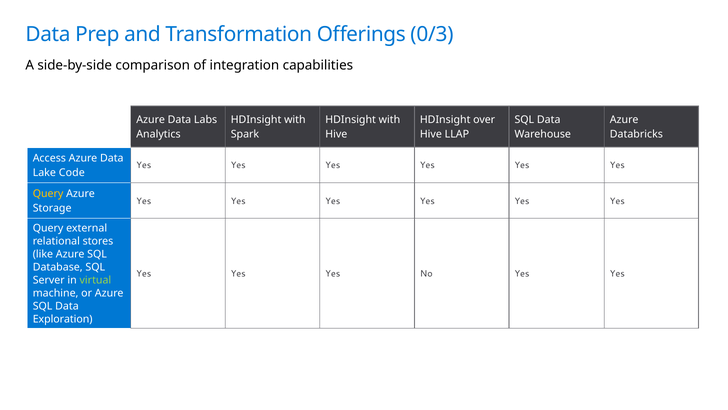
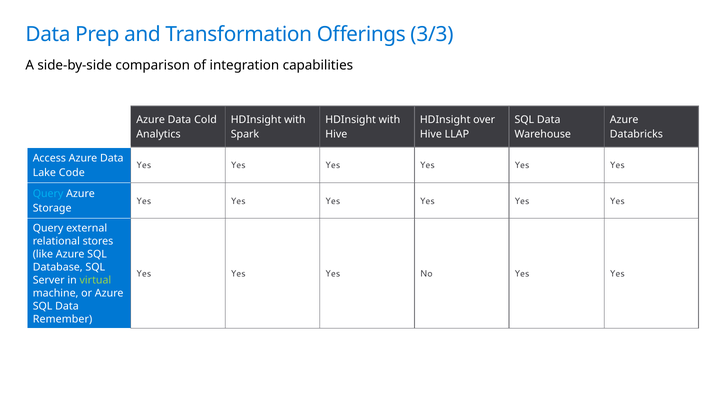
0/3: 0/3 -> 3/3 (432, 34)
Labs: Labs -> Cold (206, 120)
Query colour: yellow -> light blue (48, 194)
Exploration: Exploration -> Remember (63, 319)
